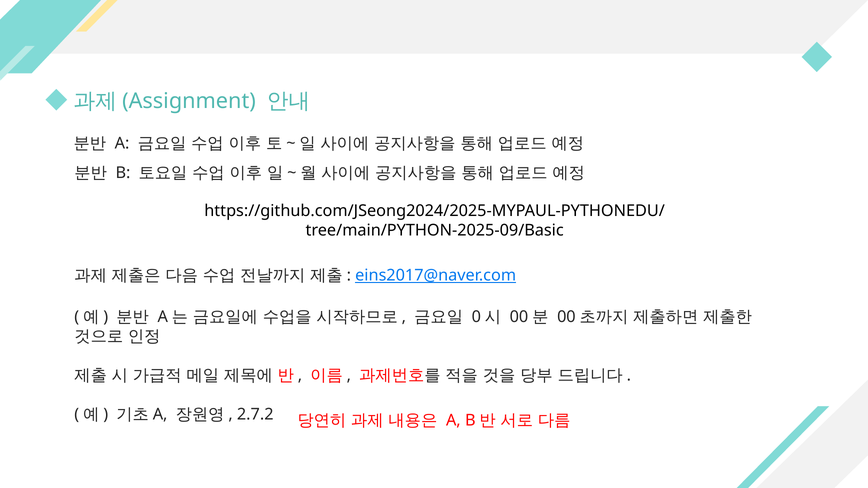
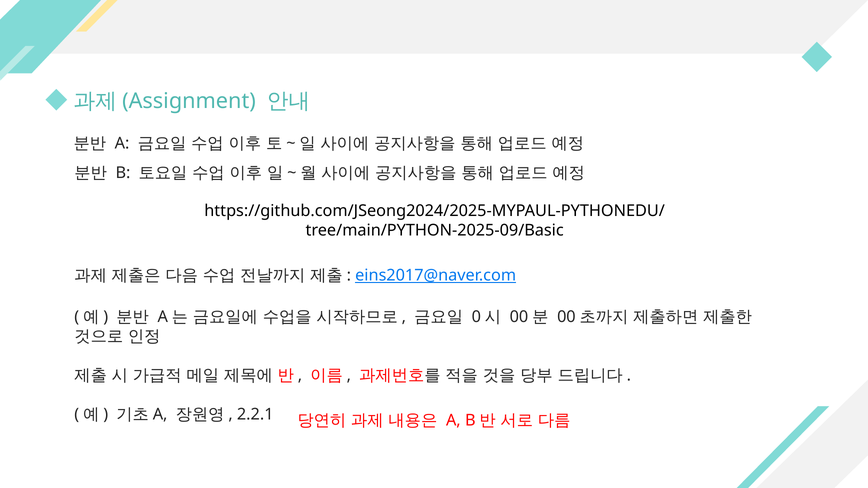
2.7.2: 2.7.2 -> 2.2.1 (255, 415)
